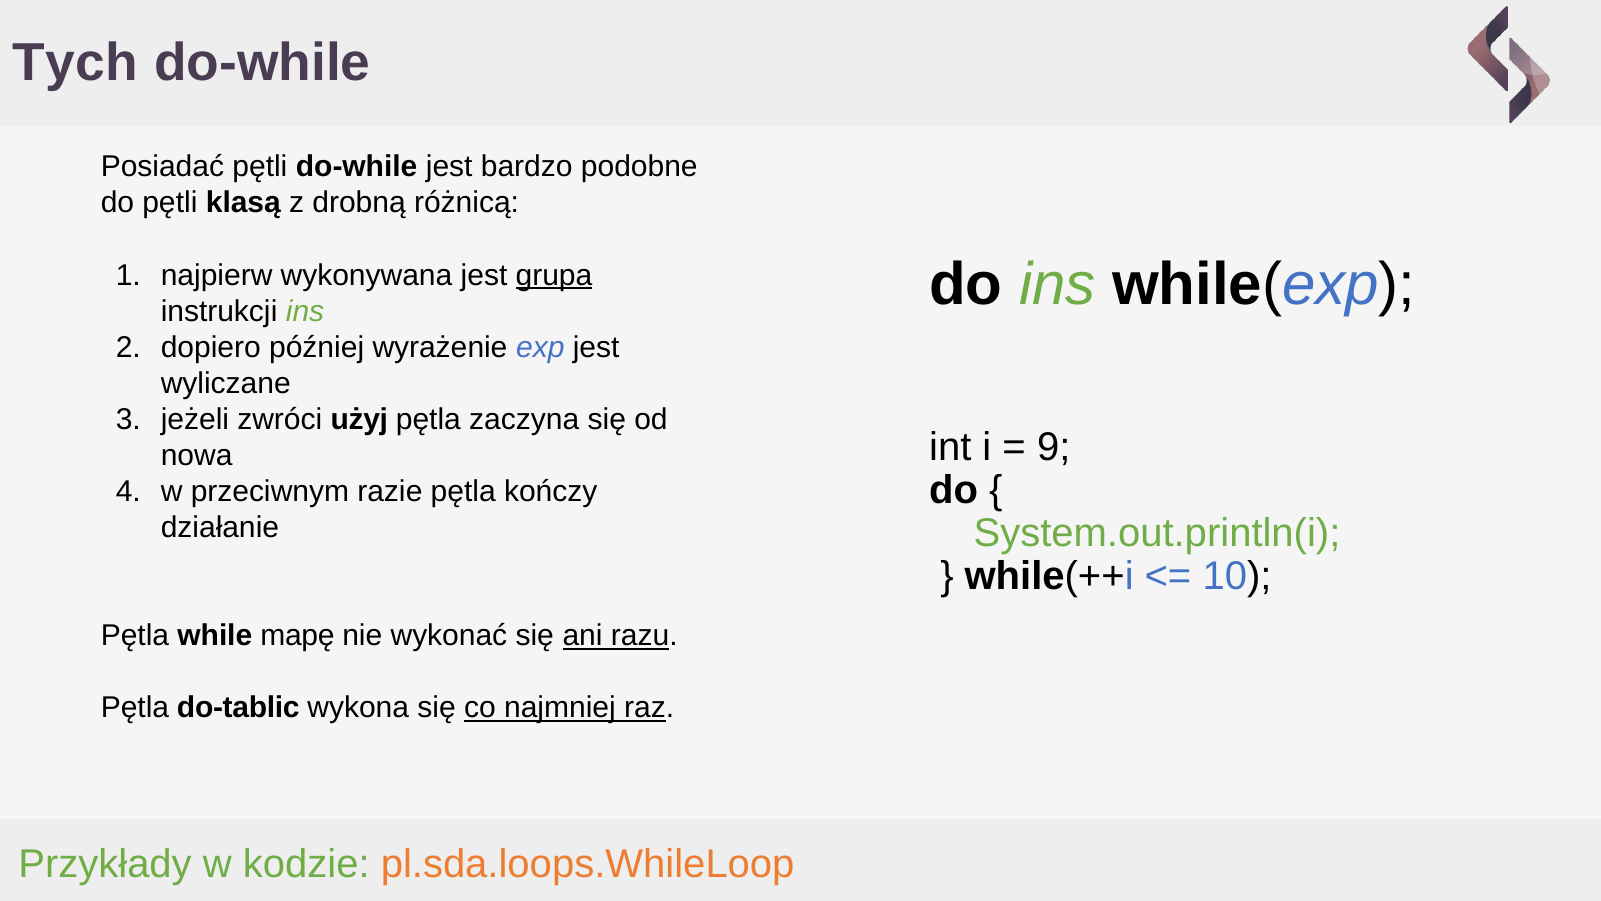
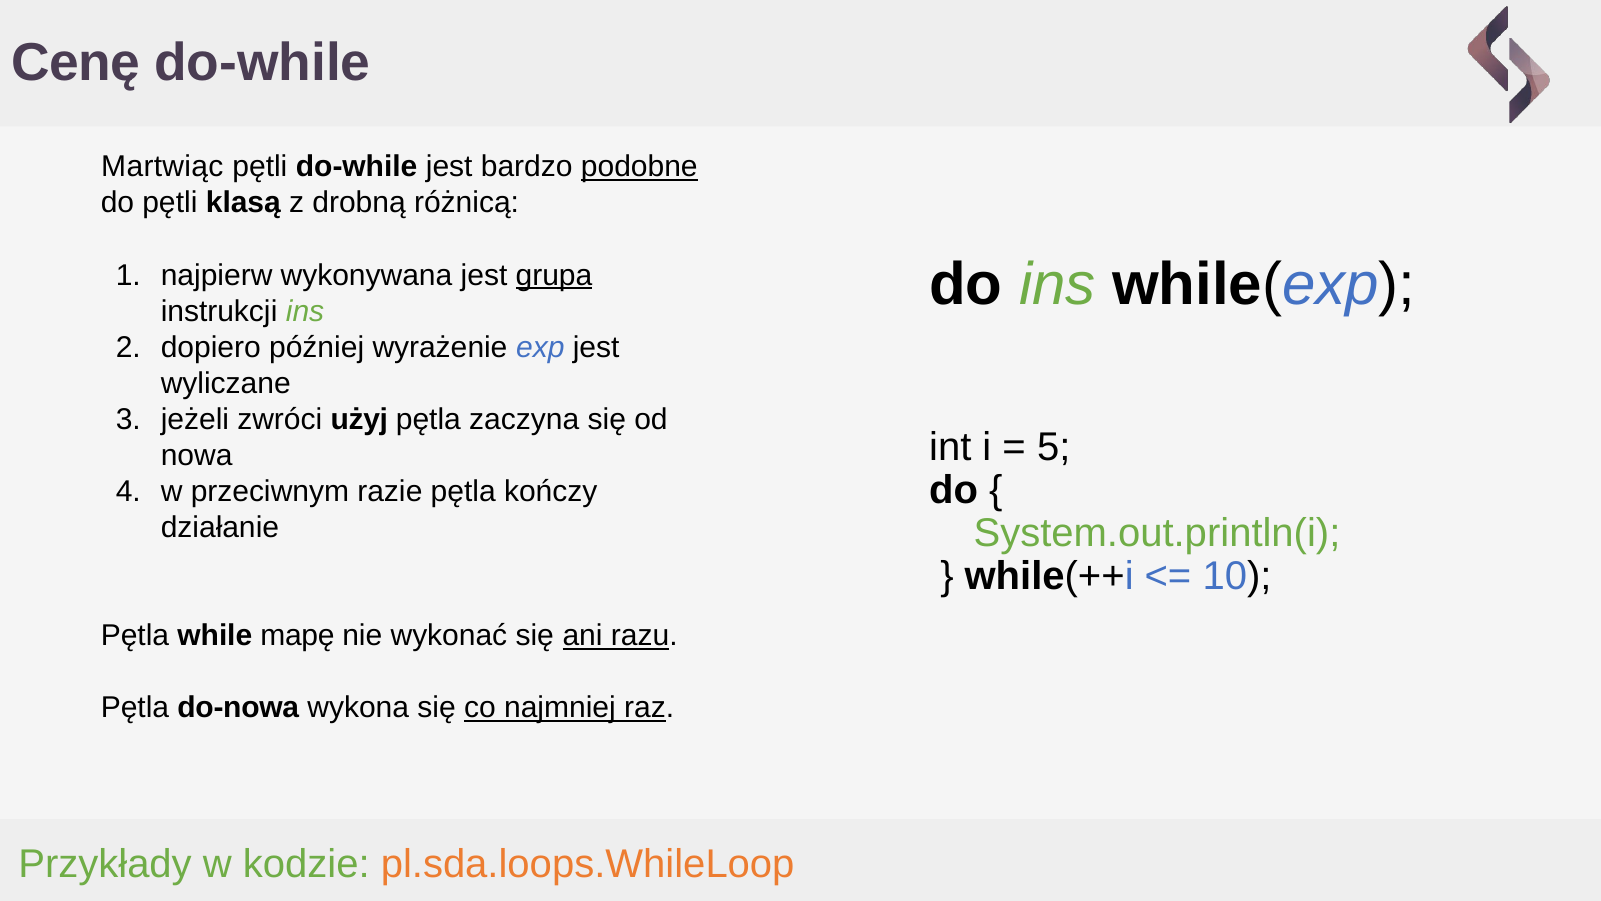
Tych: Tych -> Cenę (76, 63)
Posiadać: Posiadać -> Martwiąc (162, 167)
podobne underline: none -> present (639, 167)
9: 9 -> 5 (1054, 447)
do-tablic: do-tablic -> do-nowa (238, 707)
